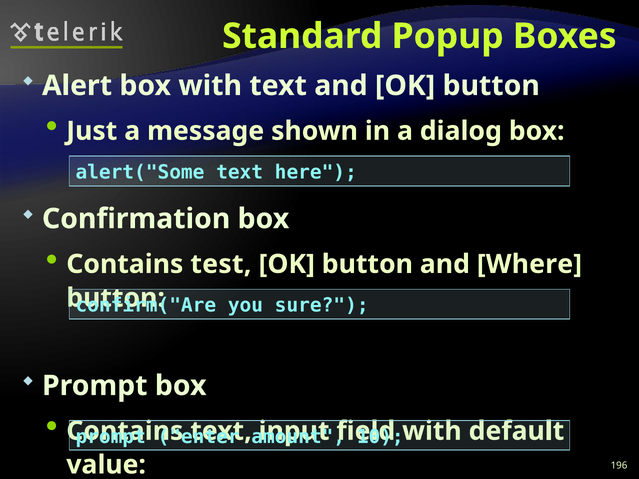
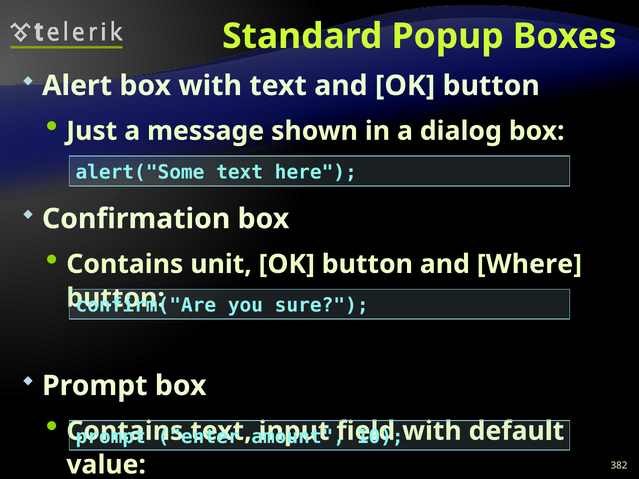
test: test -> unit (221, 264)
196: 196 -> 382 (619, 466)
